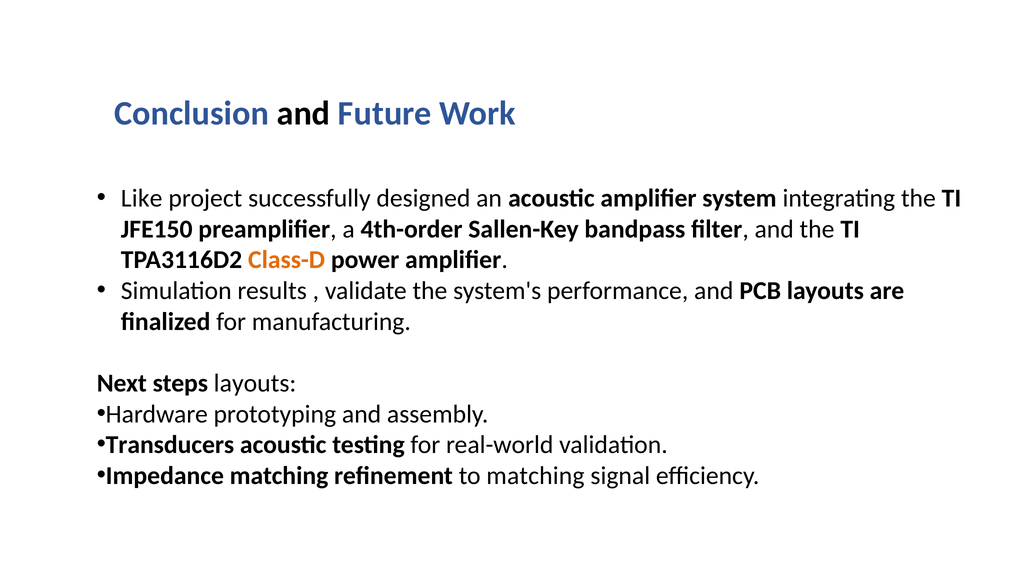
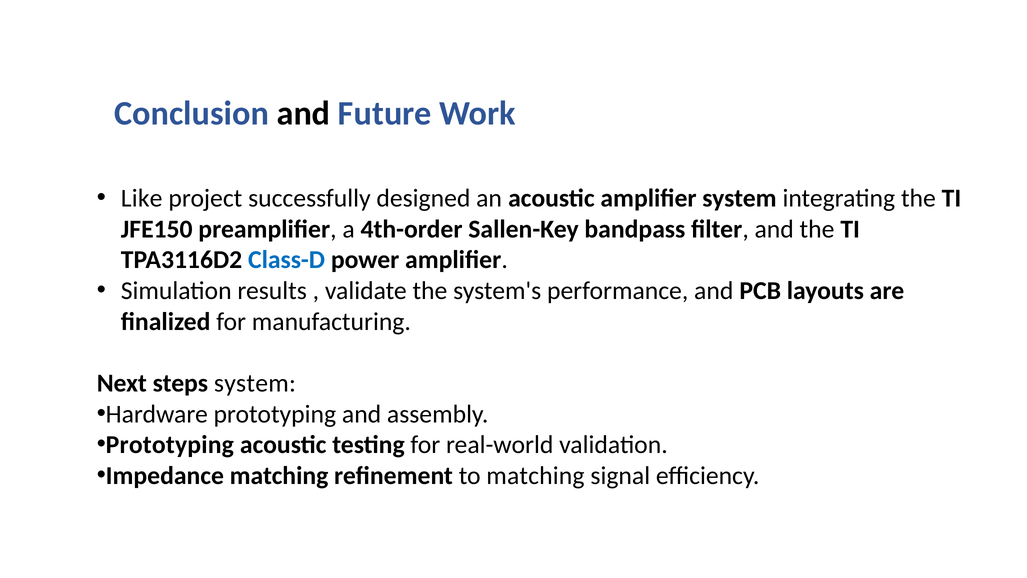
Class-D colour: orange -> blue (287, 260)
steps layouts: layouts -> system (255, 383)
Transducers: Transducers -> Prototyping (170, 445)
